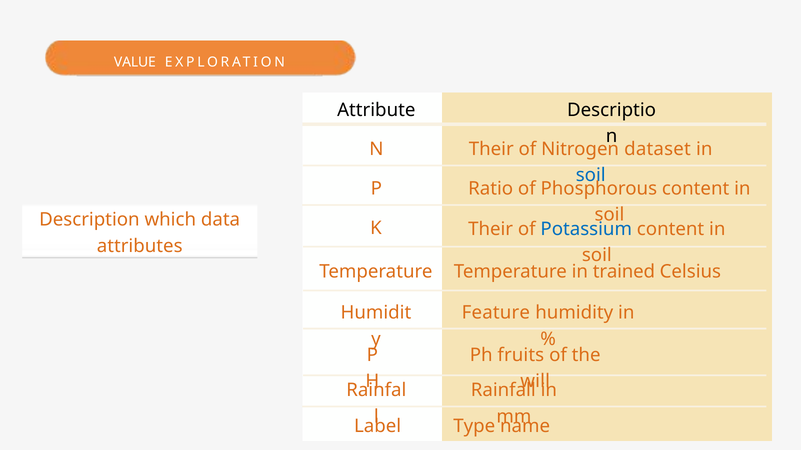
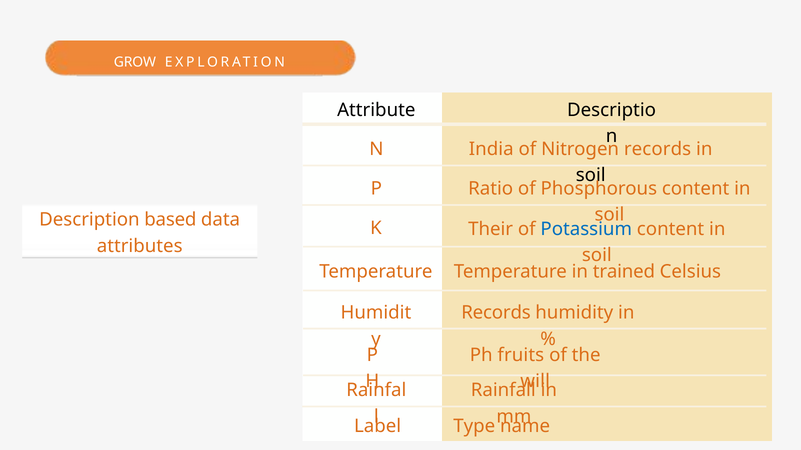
VALUE: VALUE -> GROW (135, 62)
Their: Their -> India (491, 149)
Nitrogen dataset: dataset -> records (658, 149)
soil colour: blue -> black (591, 175)
which: which -> based (170, 220)
Feature: Feature -> Records (496, 313)
